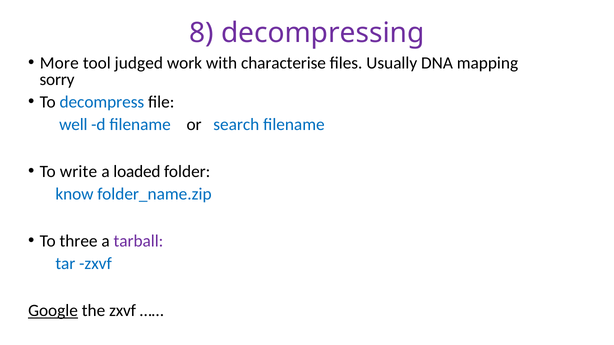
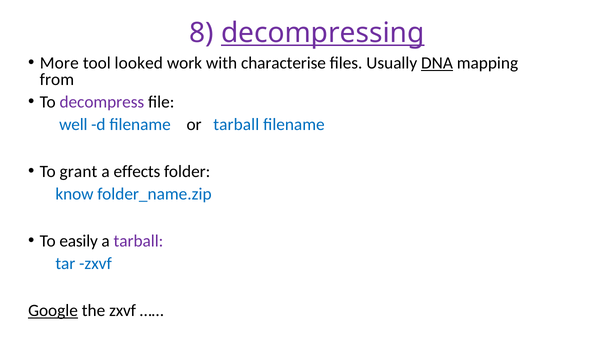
decompressing underline: none -> present (323, 33)
judged: judged -> looked (139, 63)
DNA underline: none -> present (437, 63)
sorry: sorry -> from (57, 80)
decompress colour: blue -> purple (102, 102)
or search: search -> tarball (236, 125)
write: write -> grant (78, 172)
loaded: loaded -> effects (137, 172)
three: three -> easily (79, 241)
